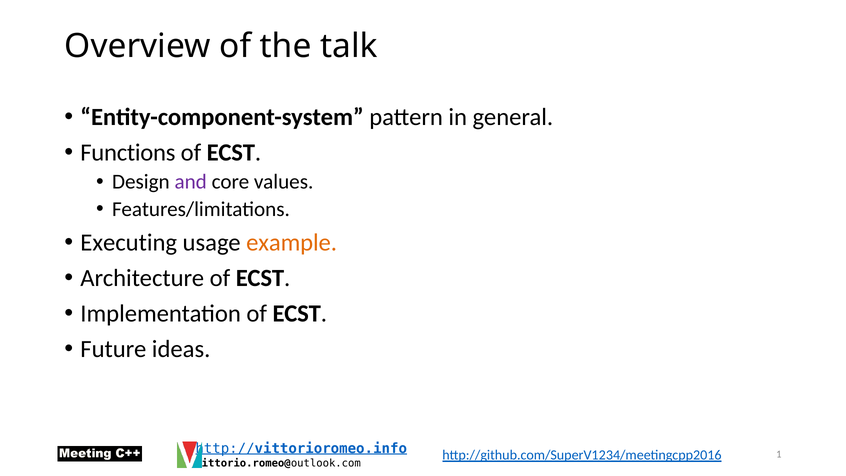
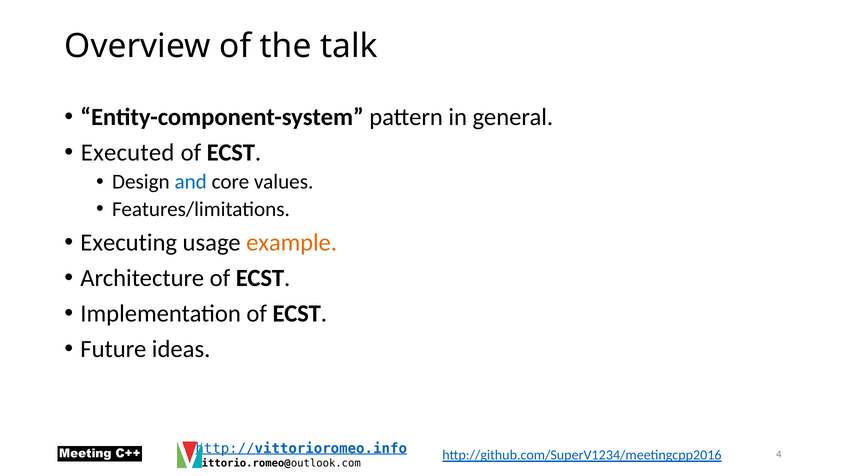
Functions: Functions -> Executed (128, 153)
and colour: purple -> blue (191, 182)
1: 1 -> 4 (779, 454)
